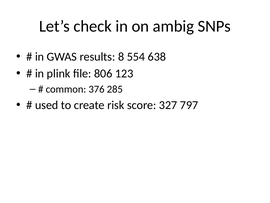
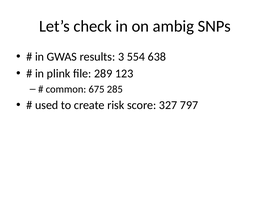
8: 8 -> 3 (121, 57)
806: 806 -> 289 (103, 73)
376: 376 -> 675 (96, 89)
